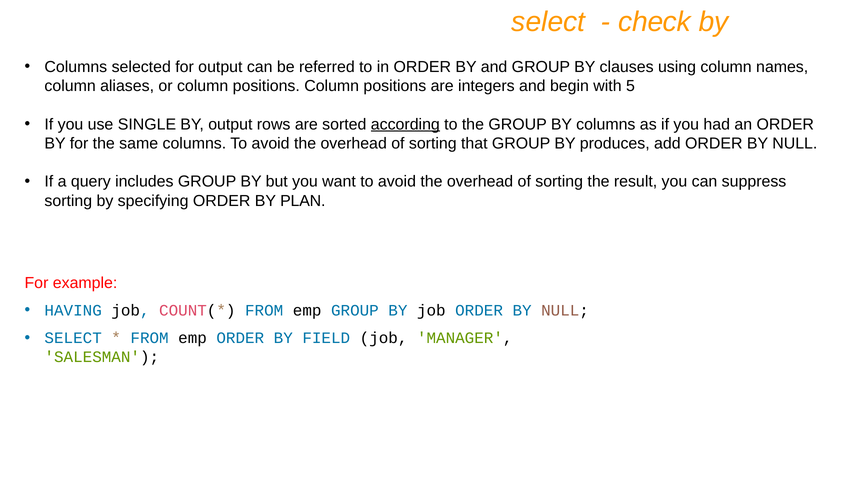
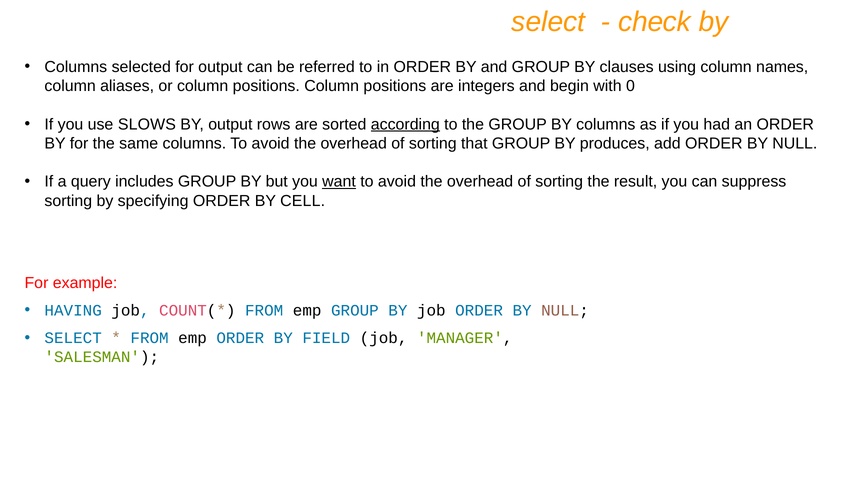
5: 5 -> 0 (630, 86)
SINGLE: SINGLE -> SLOWS (147, 124)
want underline: none -> present (339, 181)
PLAN: PLAN -> CELL (303, 201)
